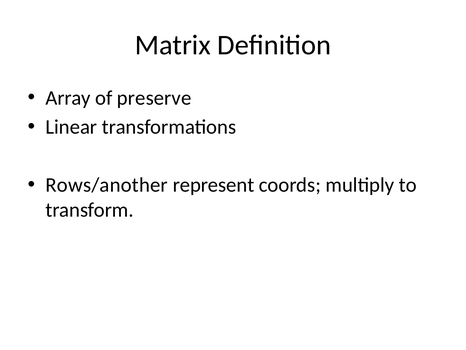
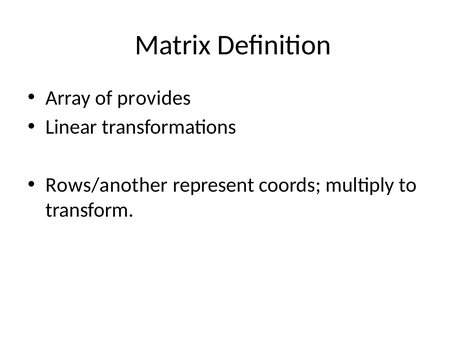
preserve: preserve -> provides (154, 98)
